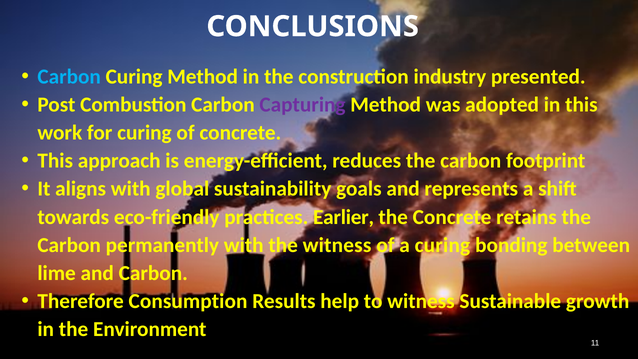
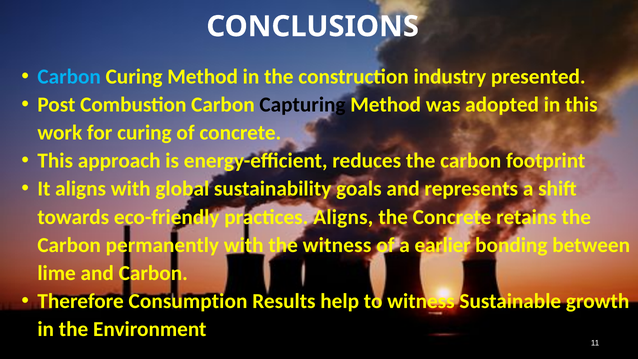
Capturing colour: purple -> black (303, 105)
practices Earlier: Earlier -> Aligns (343, 217)
a curing: curing -> earlier (443, 245)
